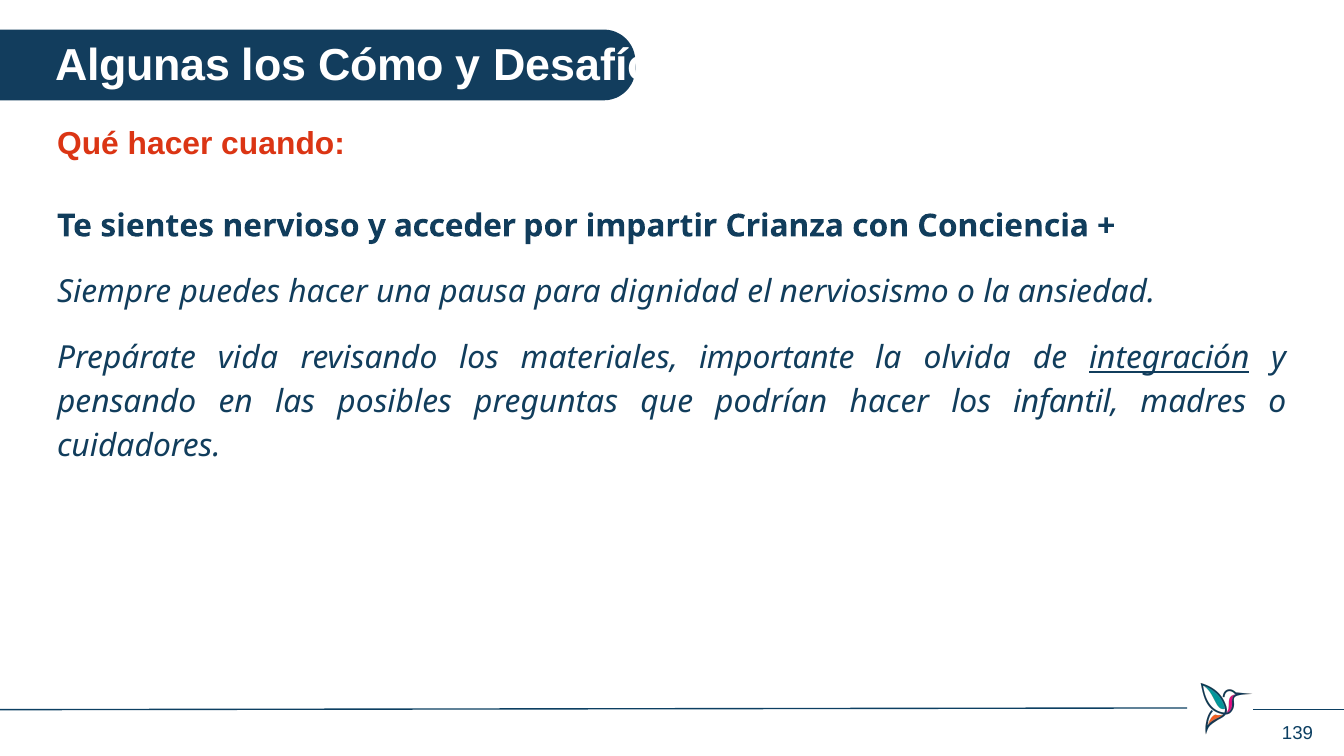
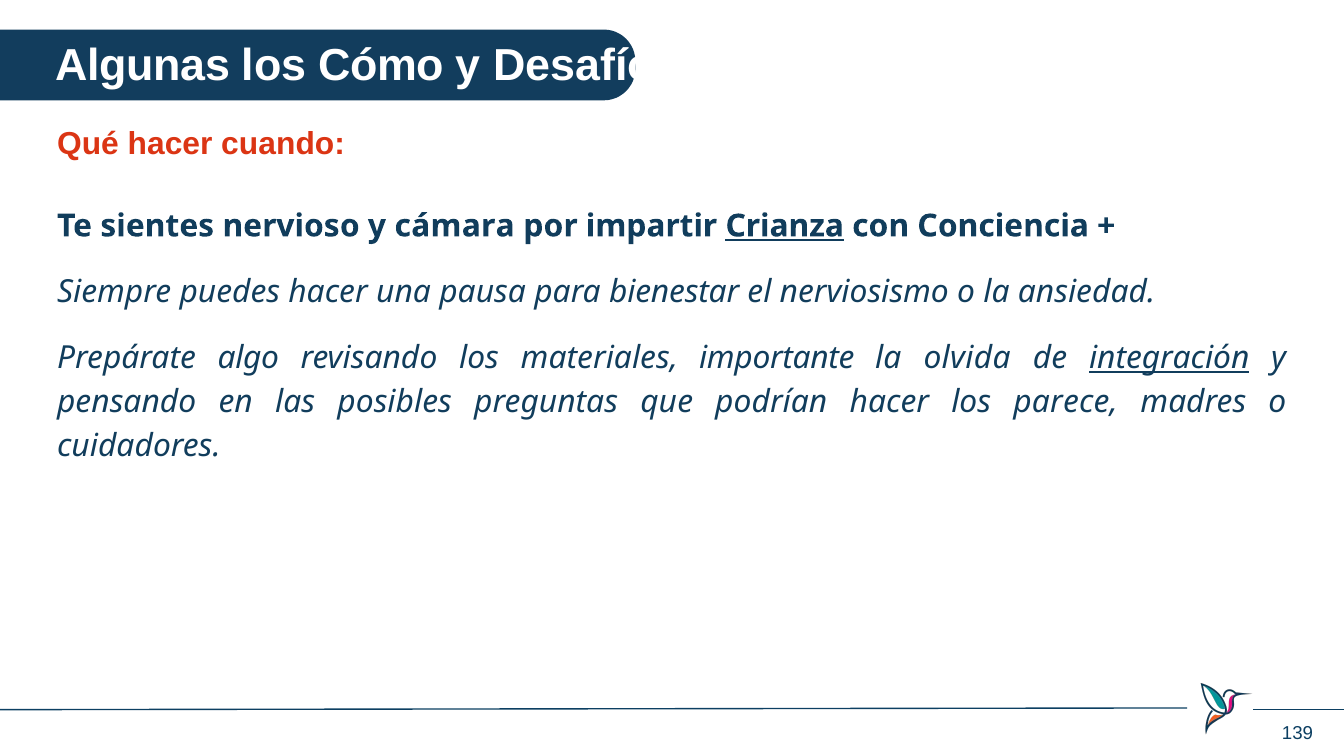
acceder: acceder -> cámara (455, 226)
Crianza underline: none -> present (785, 226)
dignidad: dignidad -> bienestar (674, 292)
vida: vida -> algo (248, 358)
infantil: infantil -> parece (1066, 402)
